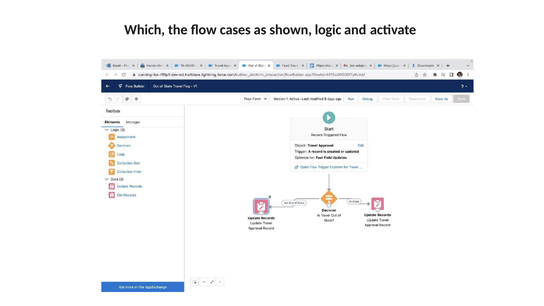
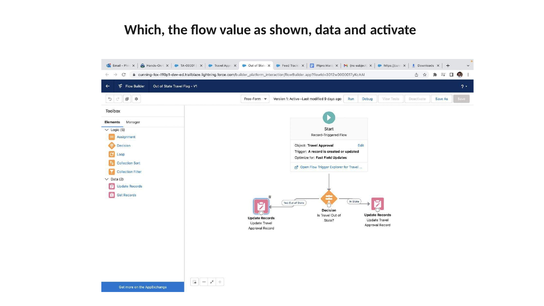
cases: cases -> value (235, 30)
logic: logic -> data (328, 30)
